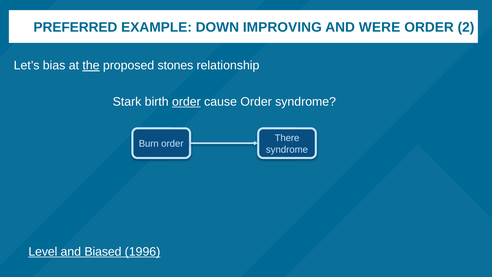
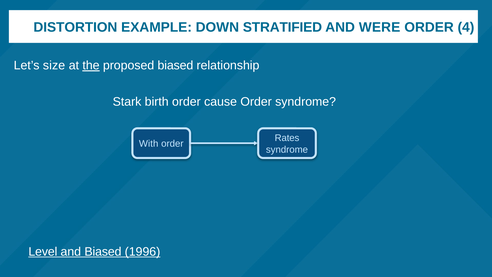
PREFERRED: PREFERRED -> DISTORTION (75, 27)
IMPROVING: IMPROVING -> STRATIFIED (282, 27)
2: 2 -> 4 (466, 27)
bias: bias -> size (54, 65)
proposed stones: stones -> biased (175, 65)
order underline: present -> none (186, 102)
There: There -> Rates (287, 138)
Burn: Burn -> With (149, 144)
